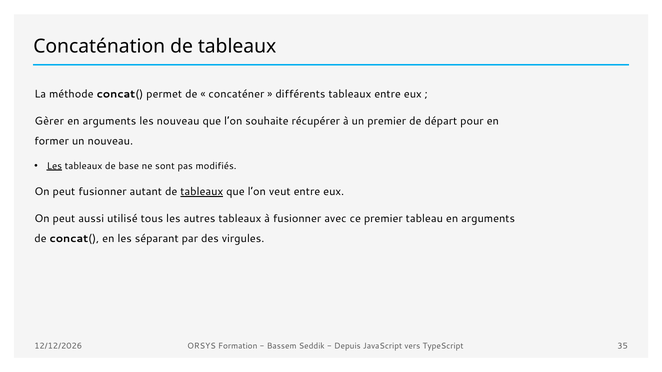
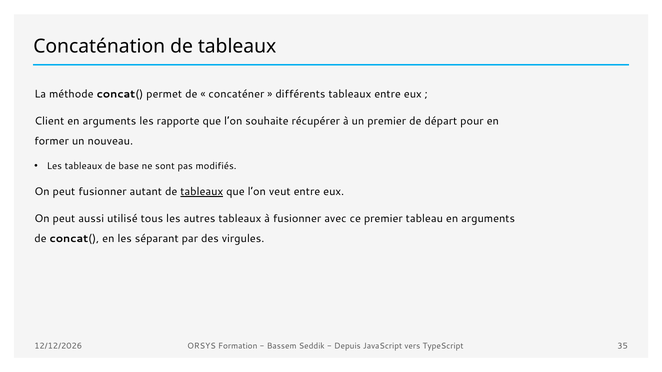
Gèrer: Gèrer -> Client (49, 121)
les nouveau: nouveau -> rapporte (178, 121)
Les underline: present -> none (54, 166)
